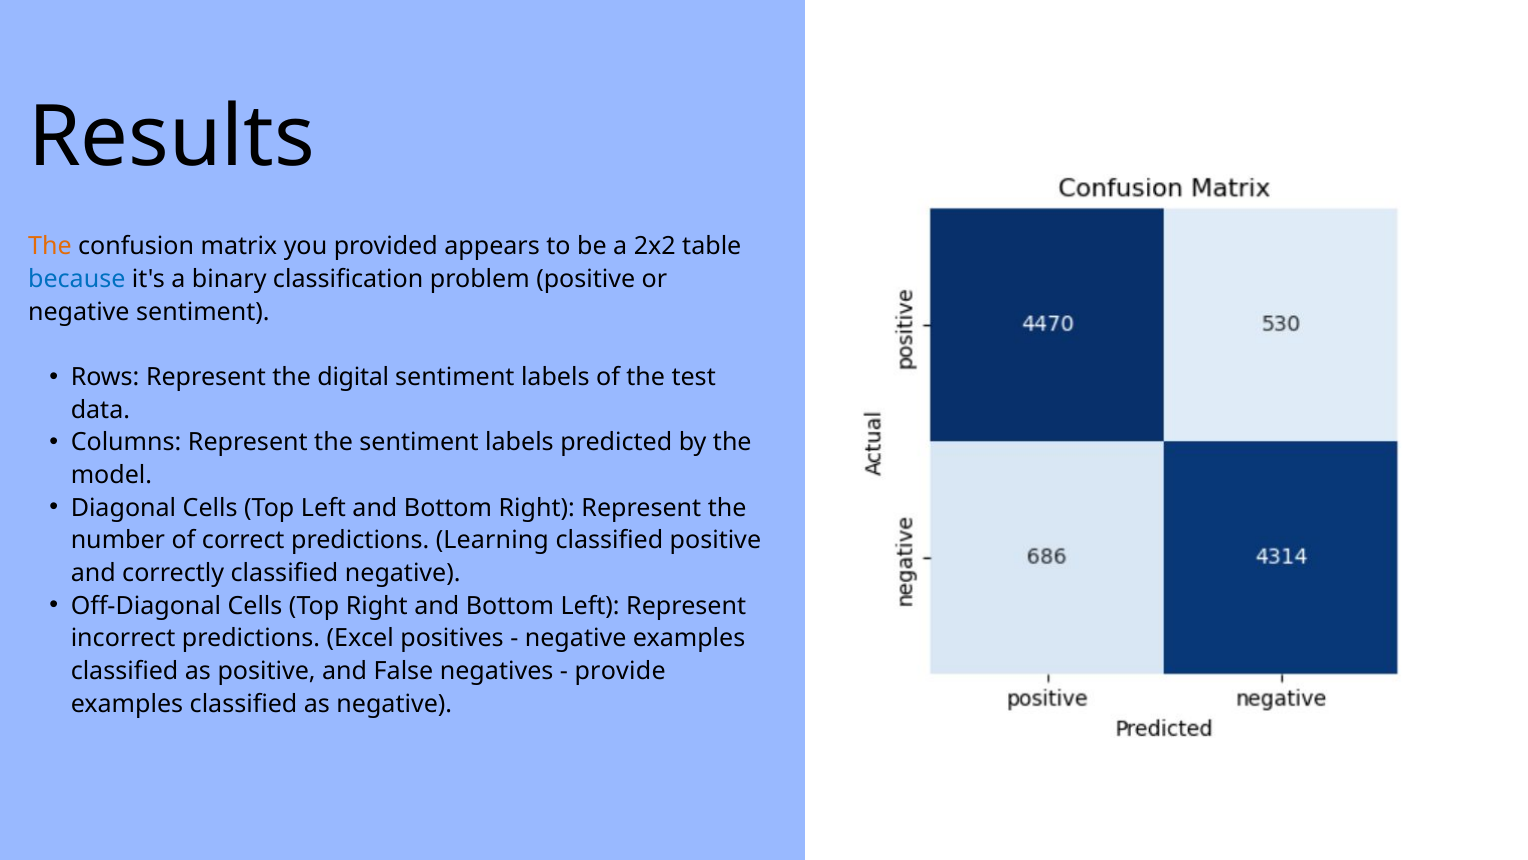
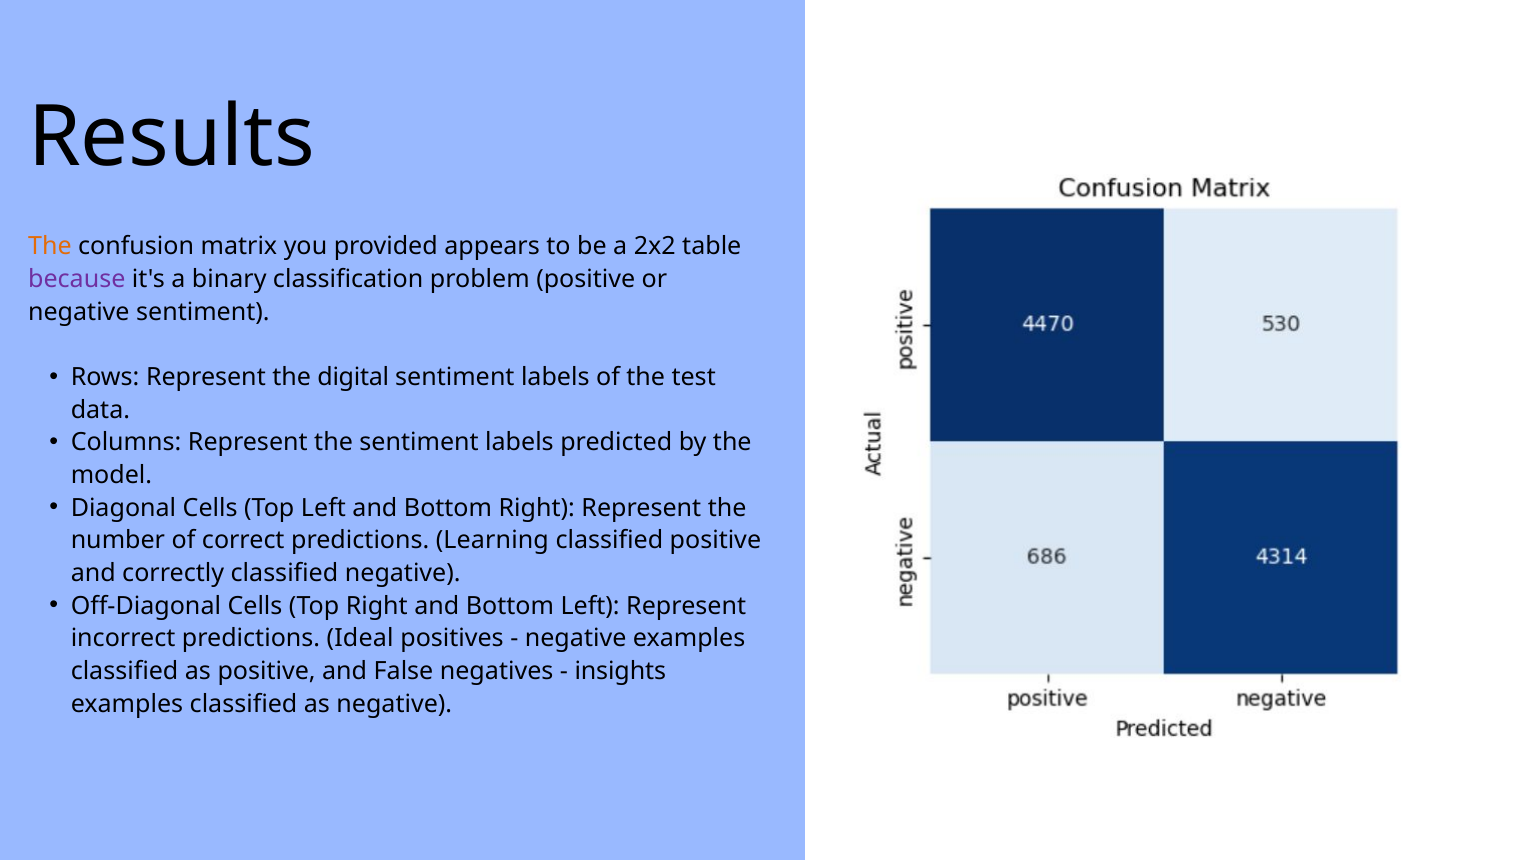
because colour: blue -> purple (77, 279)
Excel: Excel -> Ideal (360, 638)
provide: provide -> insights (620, 671)
